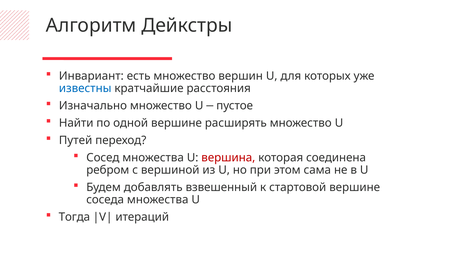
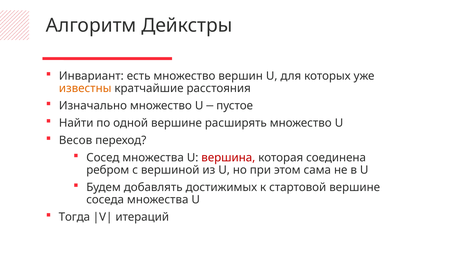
известны colour: blue -> orange (85, 88)
Путей: Путей -> Весов (76, 140)
взвешенный: взвешенный -> достижимых (221, 187)
